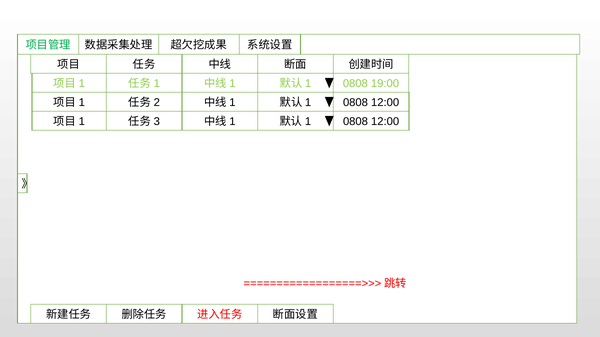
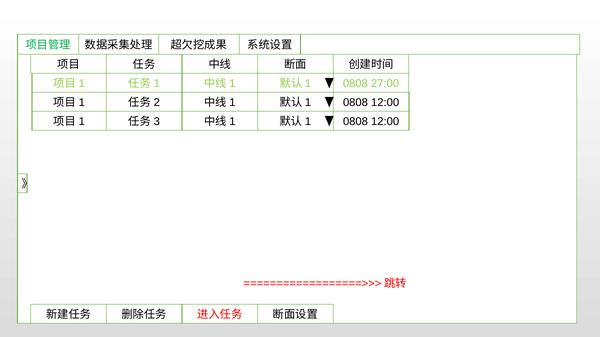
19:00: 19:00 -> 27:00 (385, 84)
